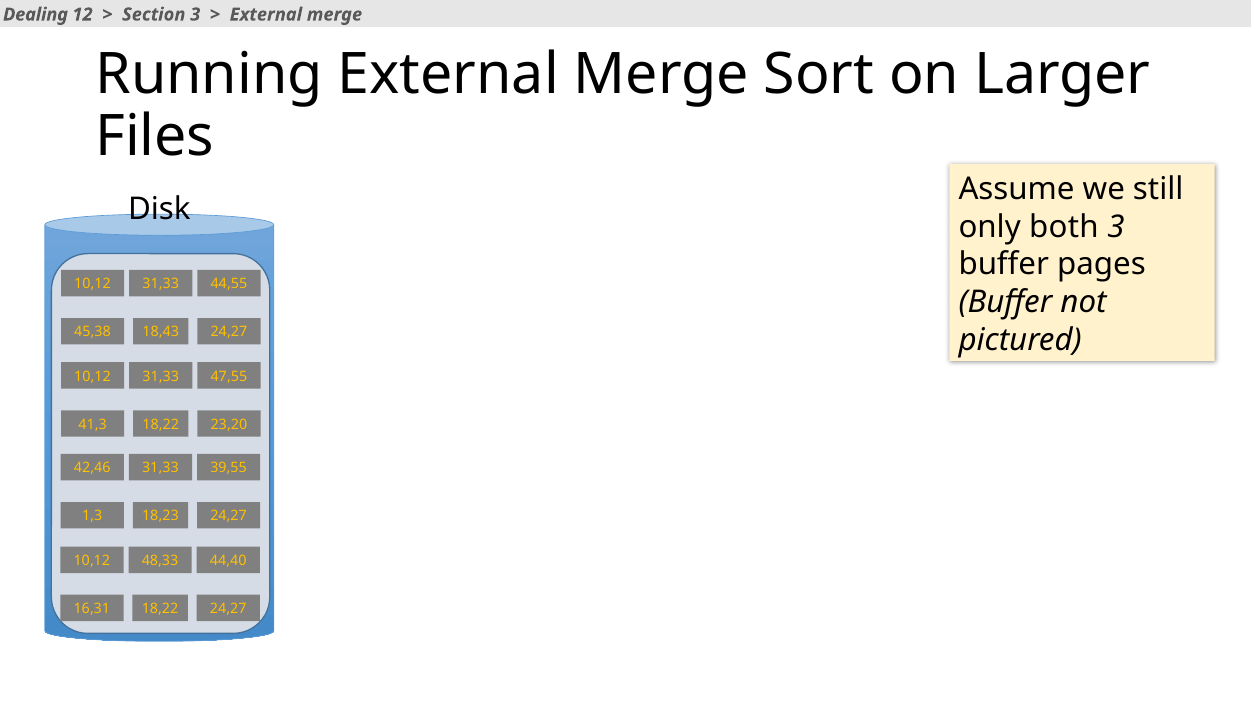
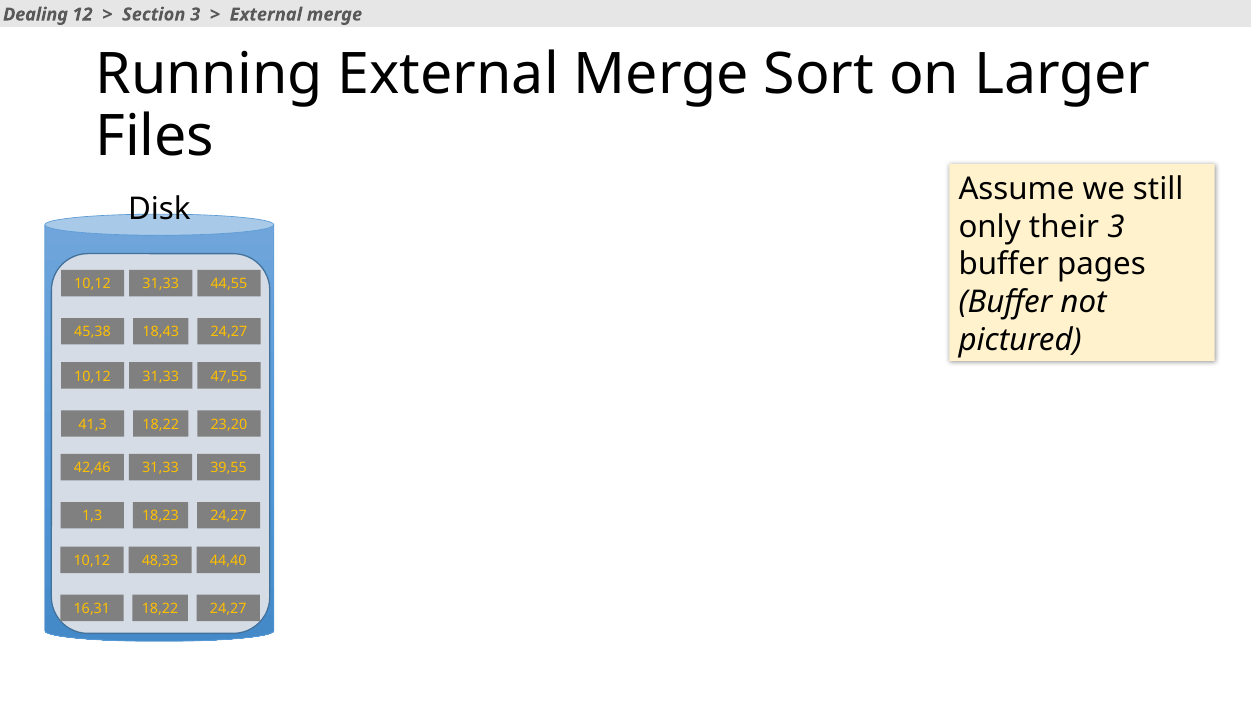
both: both -> their (1064, 227)
